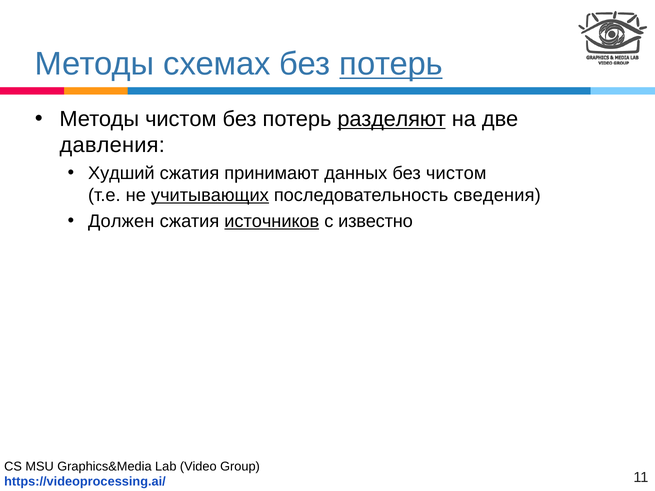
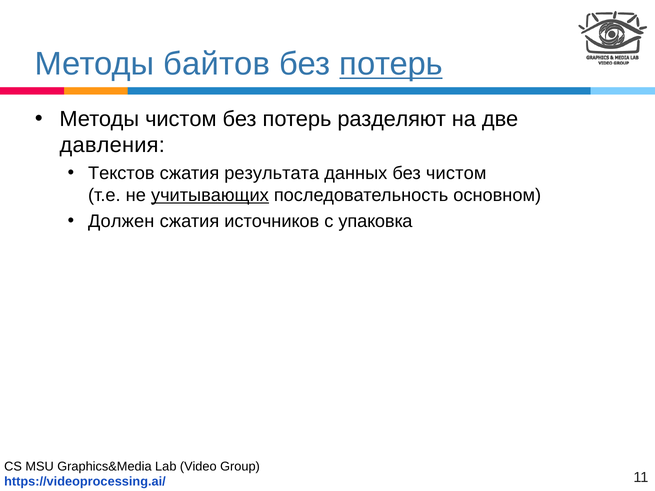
схемах: схемах -> байтов (217, 64)
разделяют underline: present -> none (392, 119)
Худший: Худший -> Текстов (121, 173)
принимают: принимают -> результата (272, 173)
сведения: сведения -> основном (497, 195)
источников underline: present -> none (272, 221)
известно: известно -> упаковка (375, 221)
